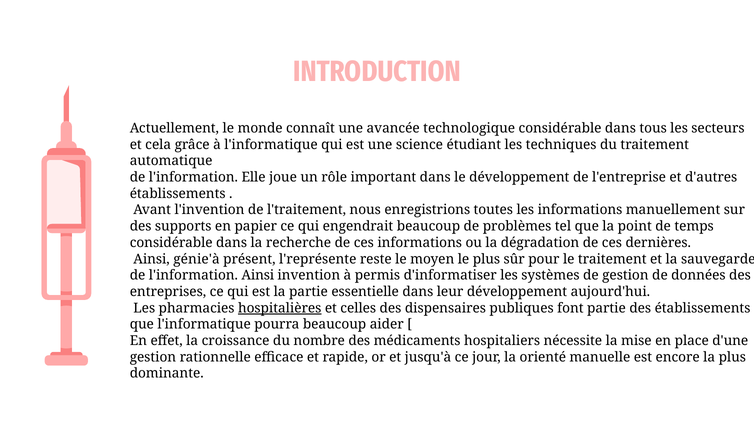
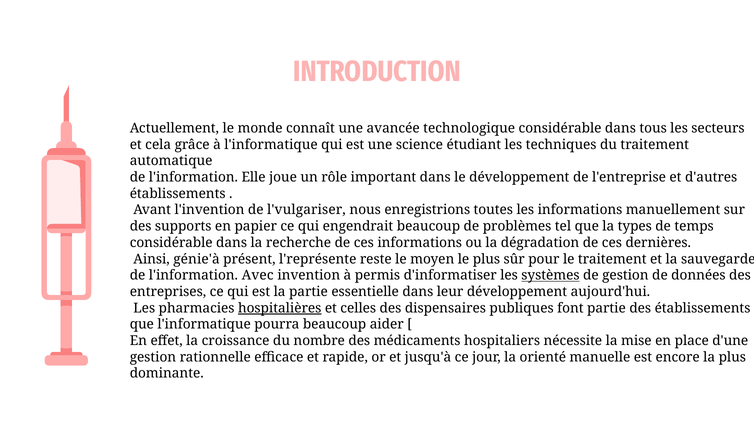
l'traitement: l'traitement -> l'vulgariser (306, 210)
point: point -> types (635, 226)
l'information Ainsi: Ainsi -> Avec (258, 275)
systèmes underline: none -> present (550, 275)
